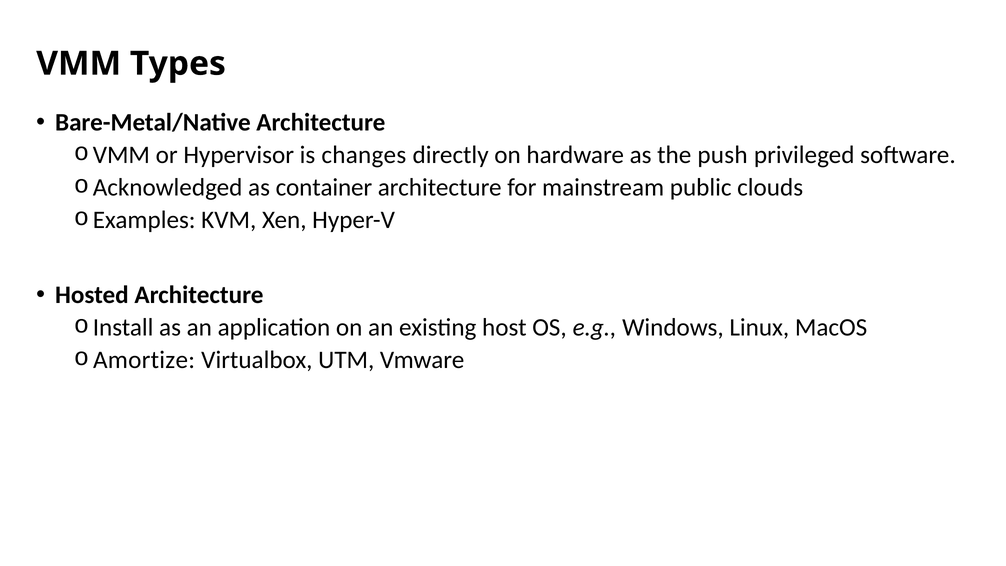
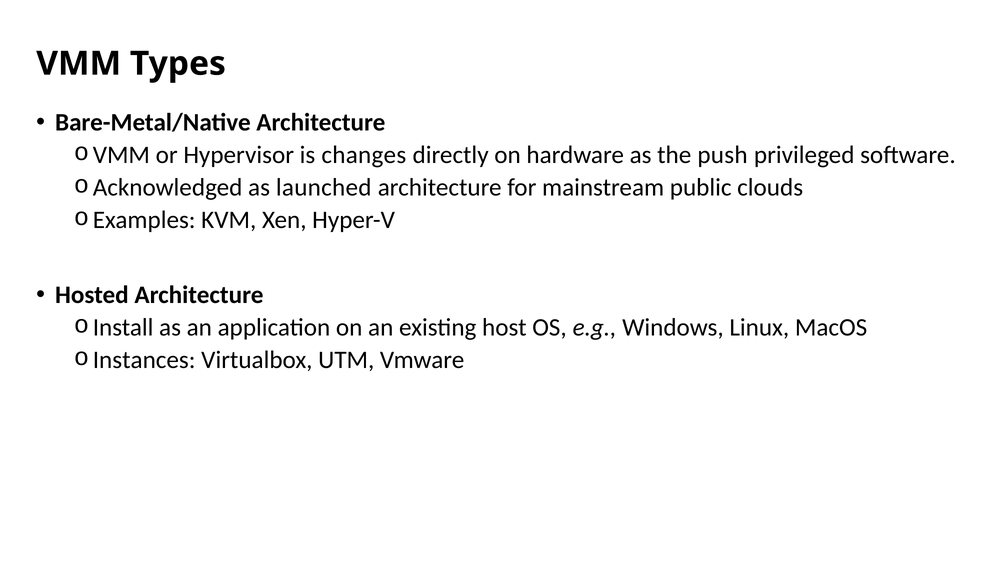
container: container -> launched (324, 187)
Amortize: Amortize -> Instances (144, 360)
